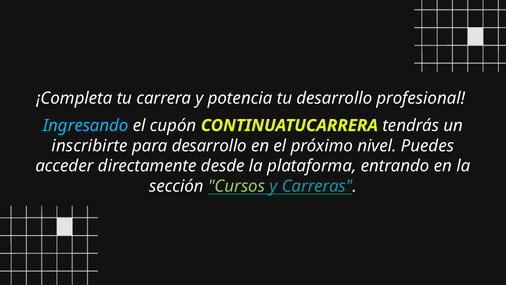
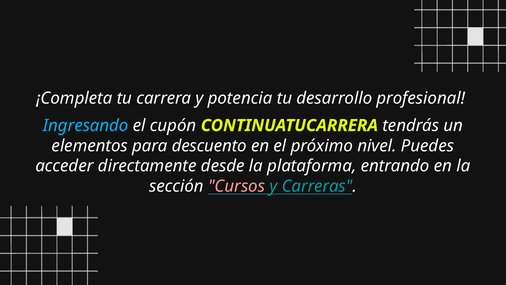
inscribirte: inscribirte -> elementos (90, 146)
para desarrollo: desarrollo -> descuento (209, 146)
Cursos colour: light green -> pink (237, 186)
